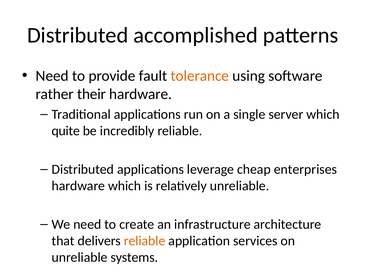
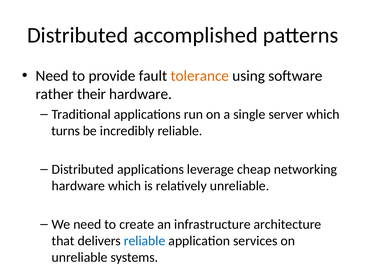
quite: quite -> turns (66, 131)
enterprises: enterprises -> networking (305, 170)
reliable colour: orange -> blue (145, 241)
